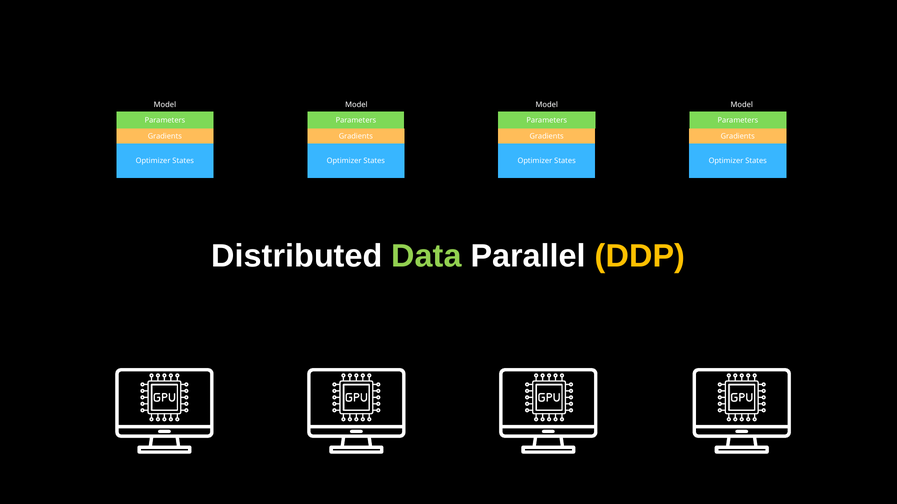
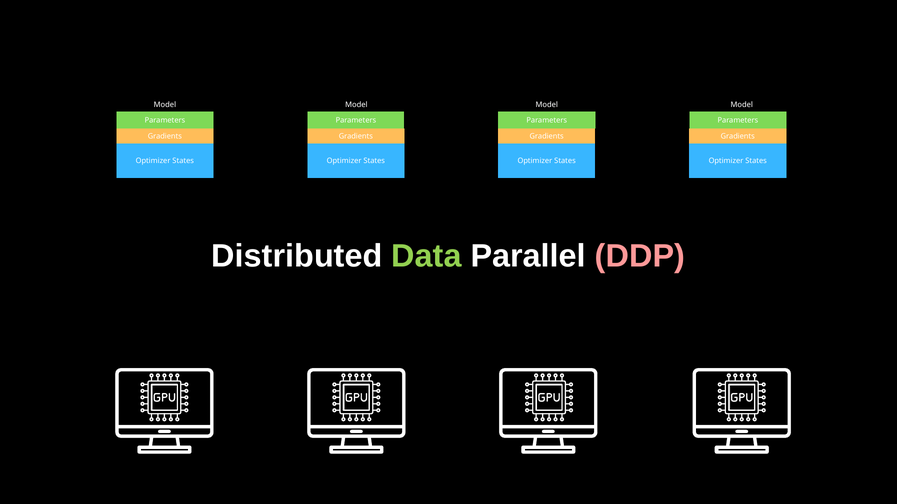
DDP colour: yellow -> pink (640, 256)
